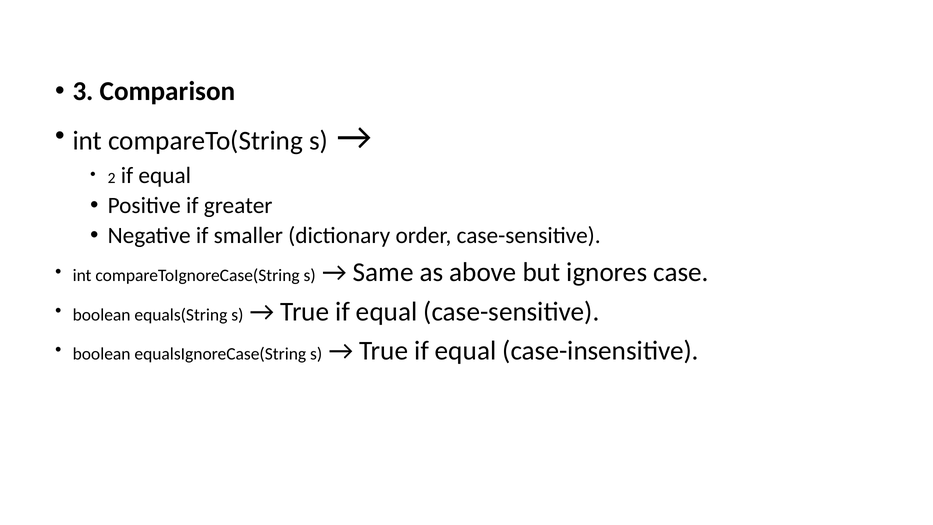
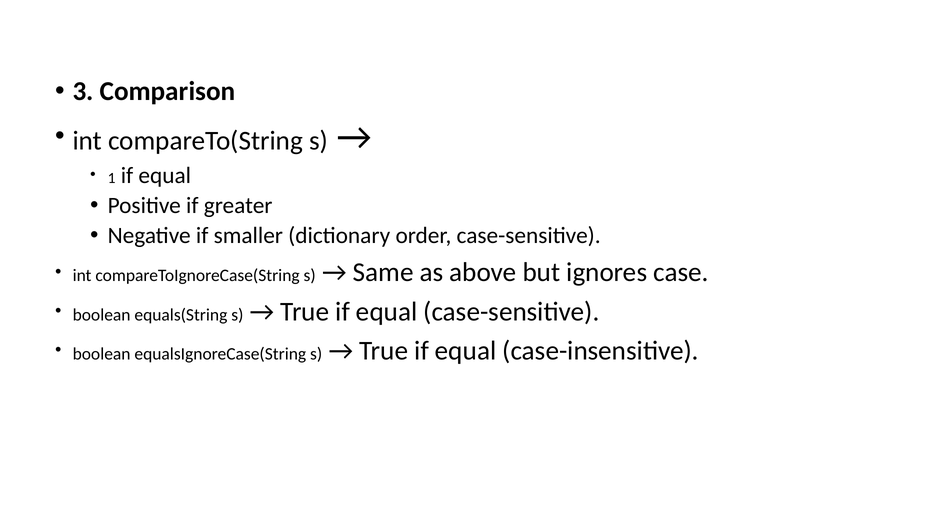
2: 2 -> 1 (112, 178)
